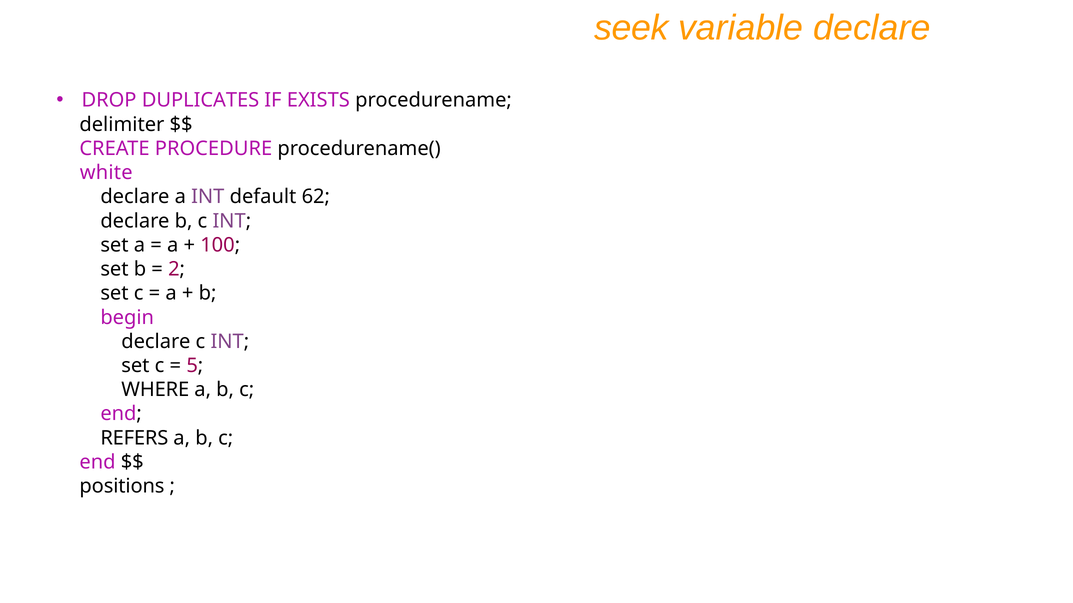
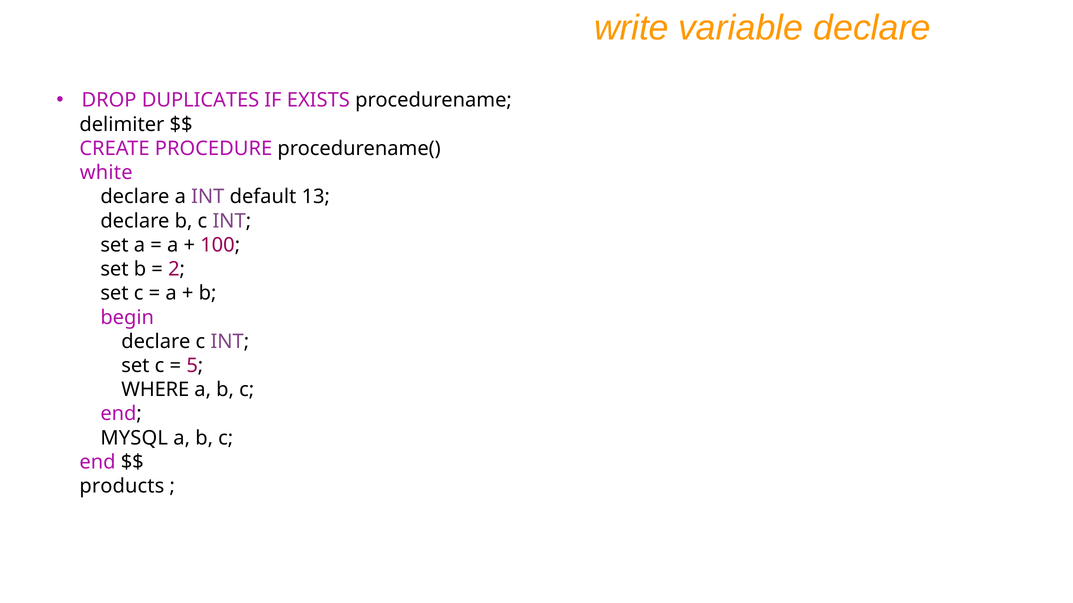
seek: seek -> write (631, 28)
62: 62 -> 13 (316, 197)
REFERS: REFERS -> MYSQL (134, 438)
positions: positions -> products (122, 487)
